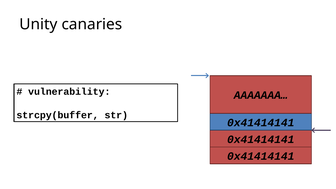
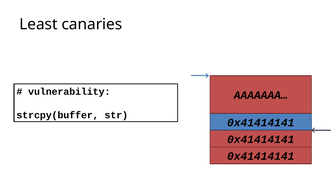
Unity: Unity -> Least (38, 24)
